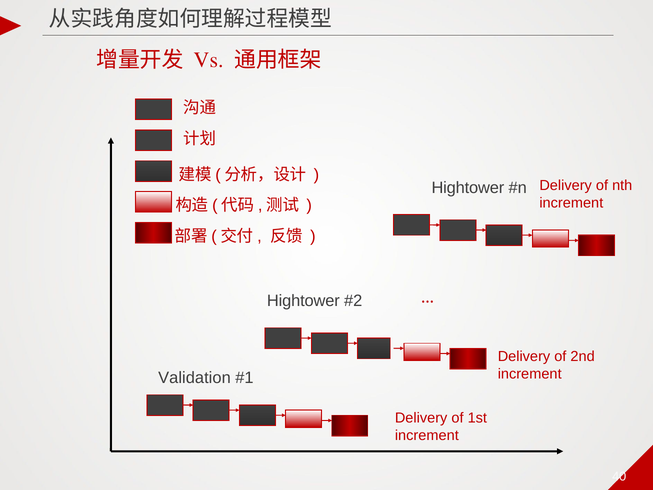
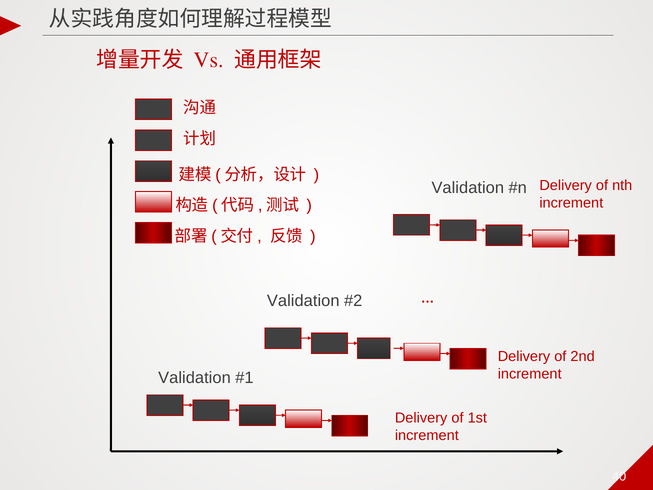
Hightower: Hightower -> Validation (468, 188)
Hightower: Hightower -> Validation (303, 301)
